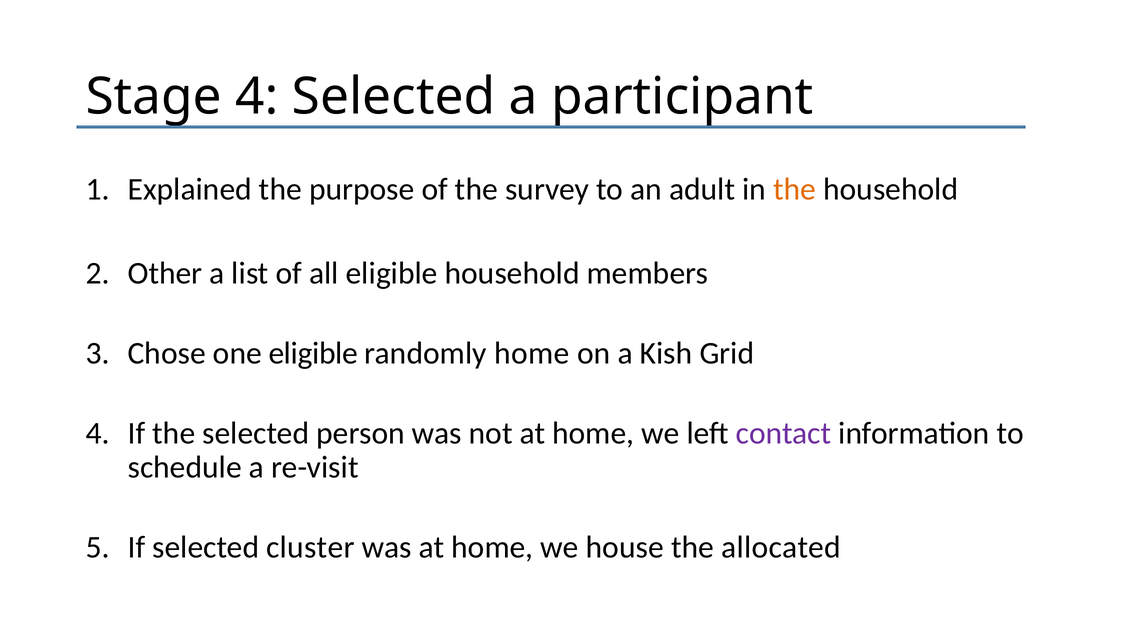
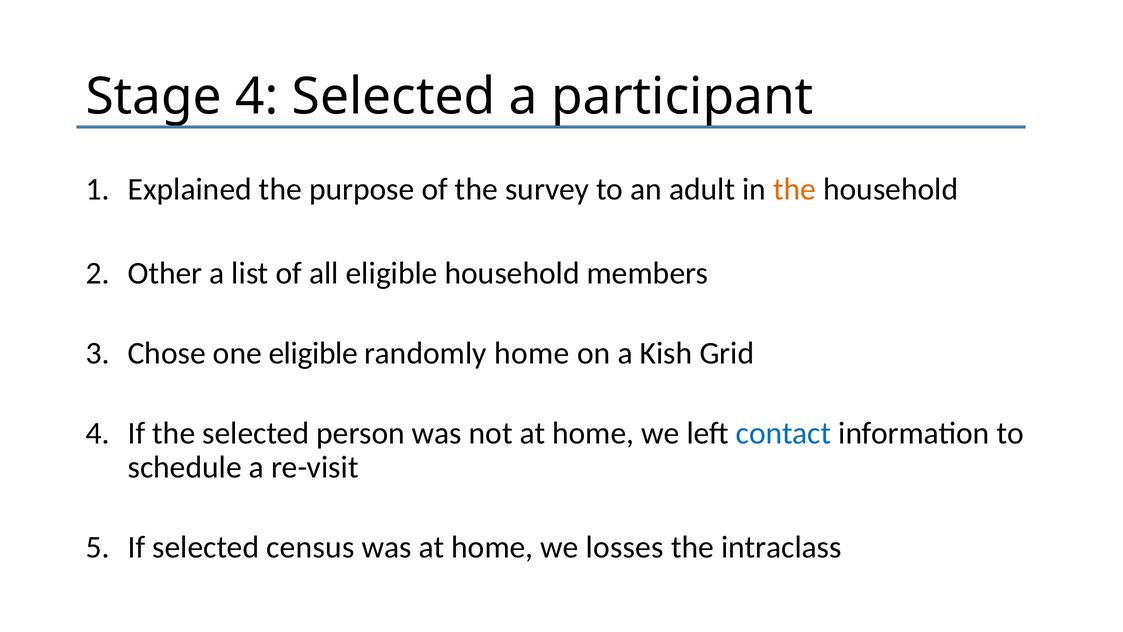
contact colour: purple -> blue (784, 433)
cluster: cluster -> census (310, 547)
house: house -> losses (625, 547)
allocated: allocated -> intraclass (781, 547)
